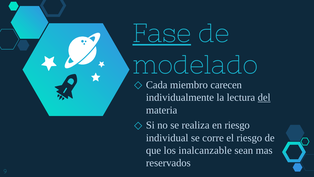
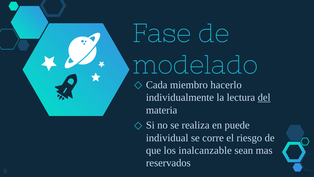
Fase underline: present -> none (162, 33)
carecen: carecen -> hacerlo (226, 85)
en riesgo: riesgo -> puede (237, 125)
